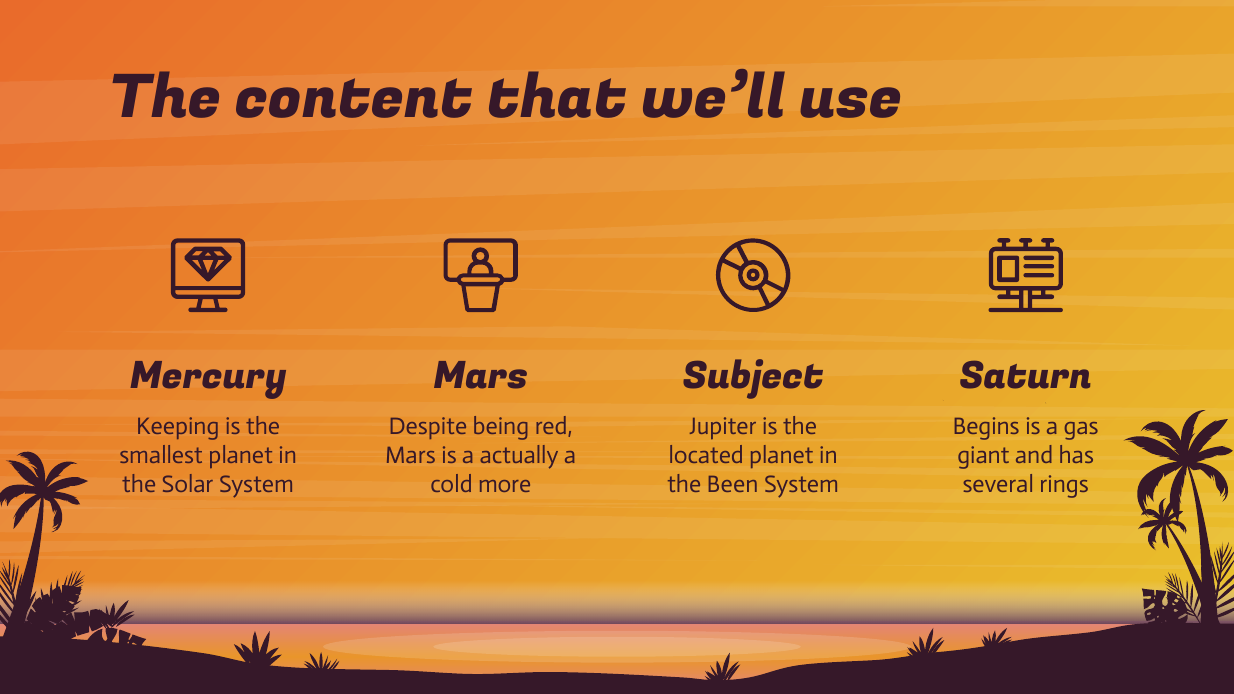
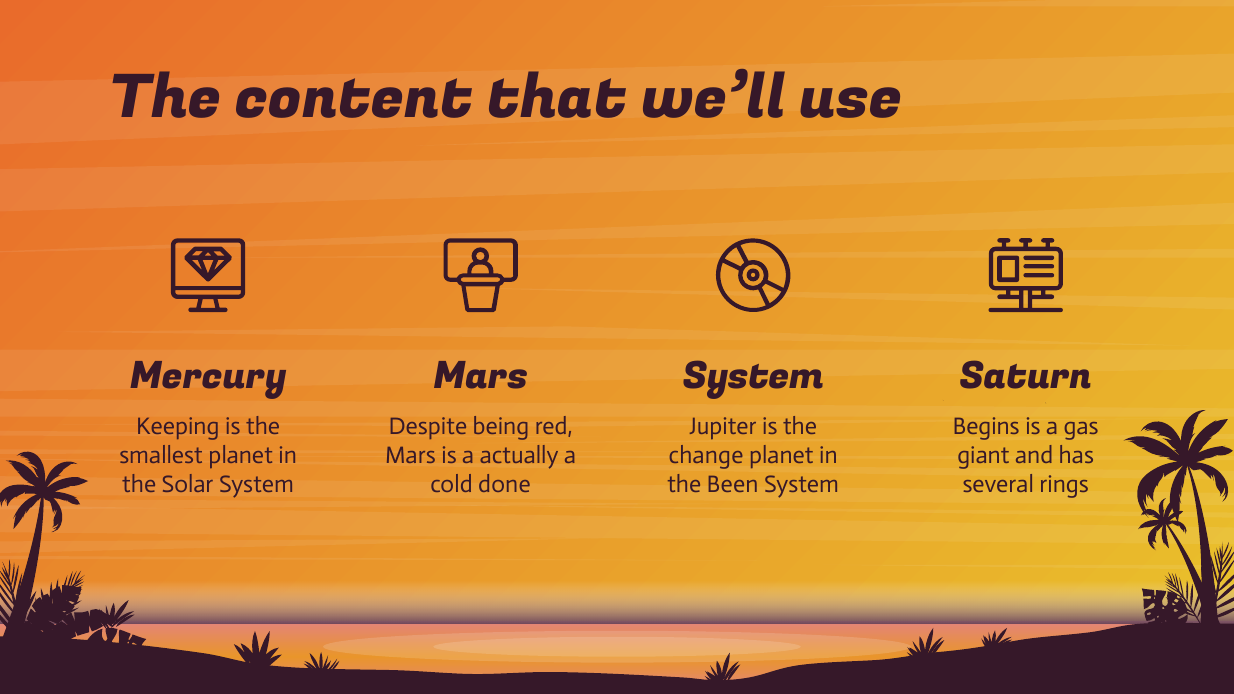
Subject: Subject -> System (753, 376)
located: located -> change (706, 456)
more: more -> done (504, 485)
